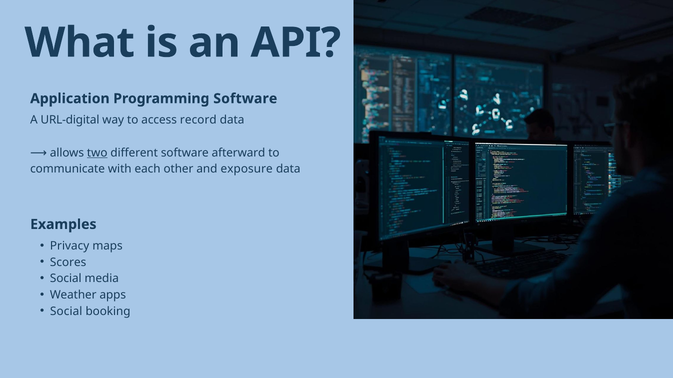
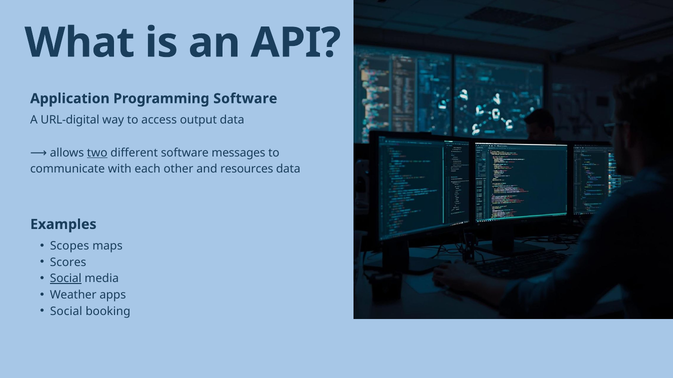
record: record -> output (198, 120)
afterward: afterward -> messages (238, 153)
exposure: exposure -> resources (247, 169)
Privacy: Privacy -> Scopes (70, 246)
Social underline: none -> present (66, 279)
